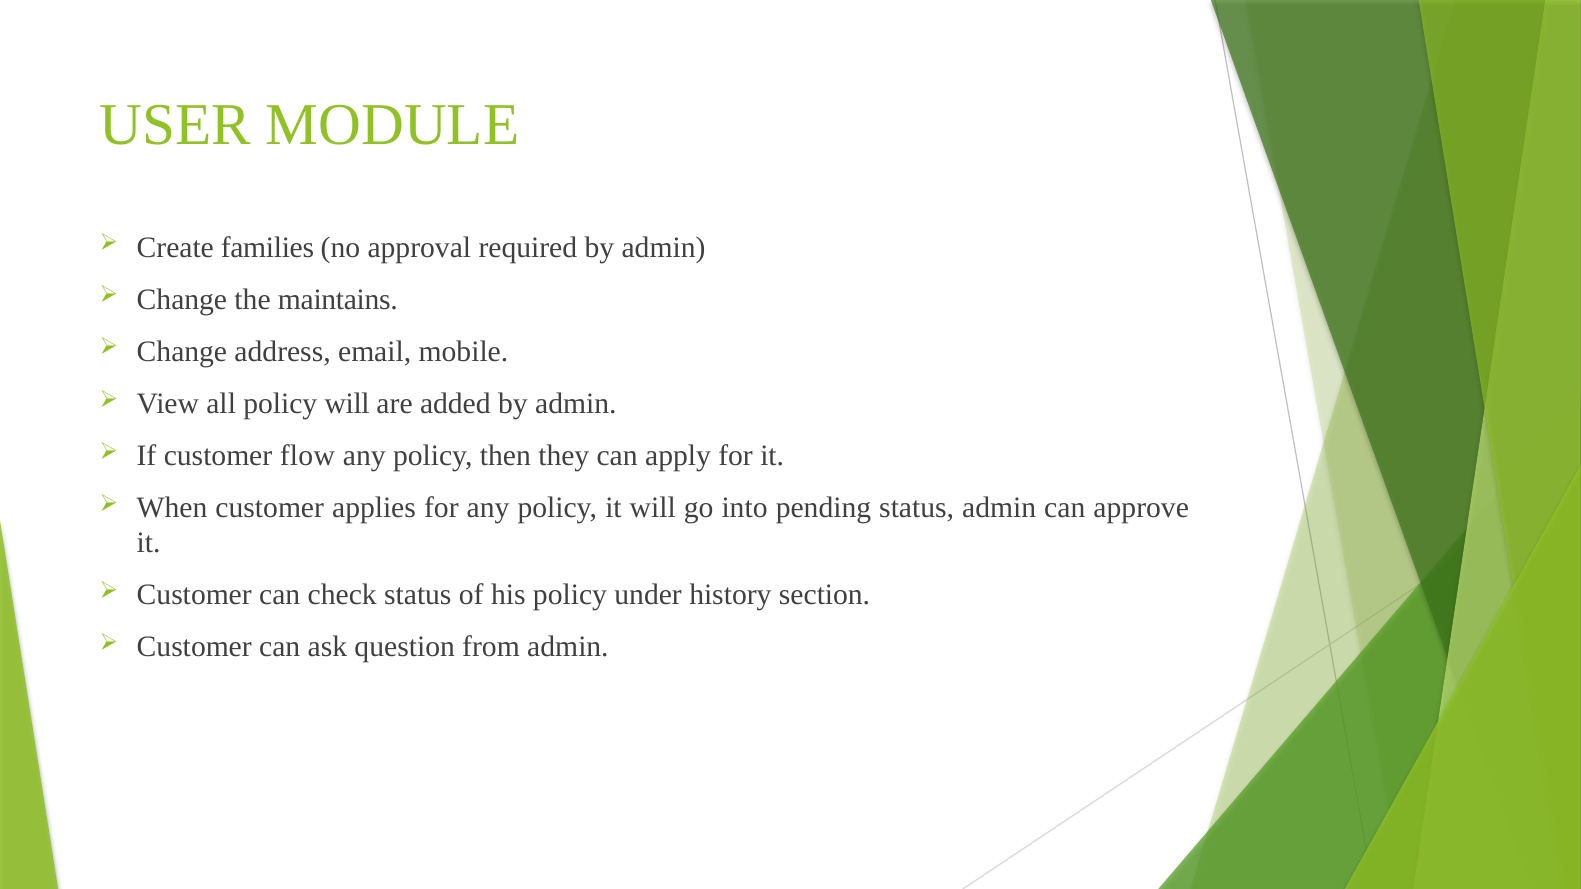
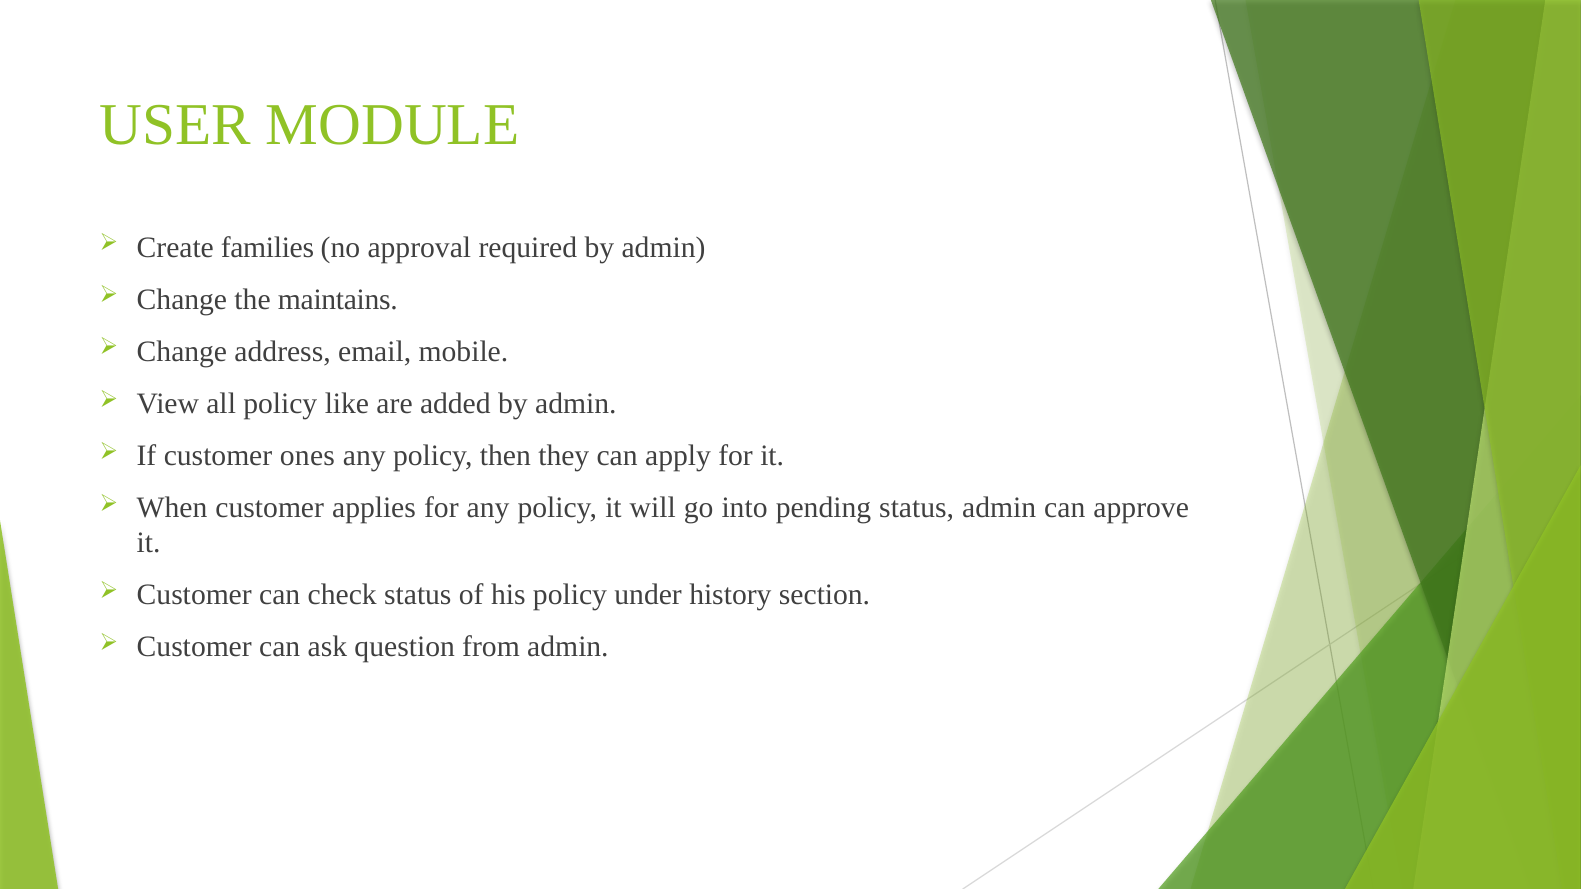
policy will: will -> like (347, 404)
flow: flow -> ones (307, 456)
